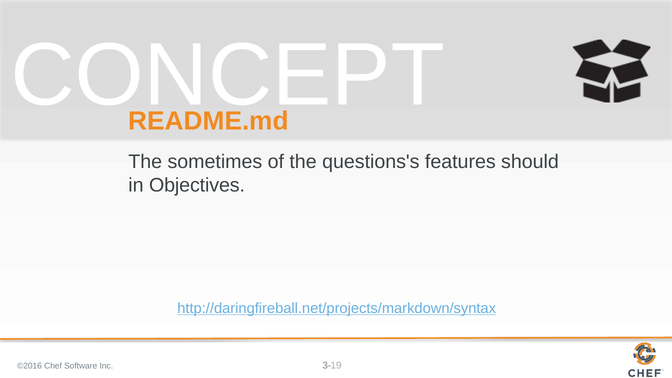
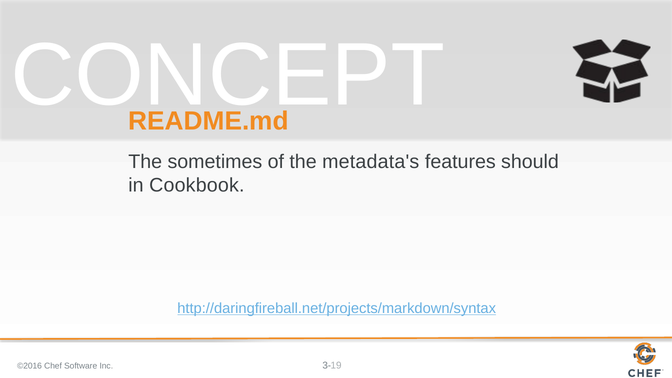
questions's: questions's -> metadata's (371, 162)
Objectives: Objectives -> Cookbook (197, 185)
